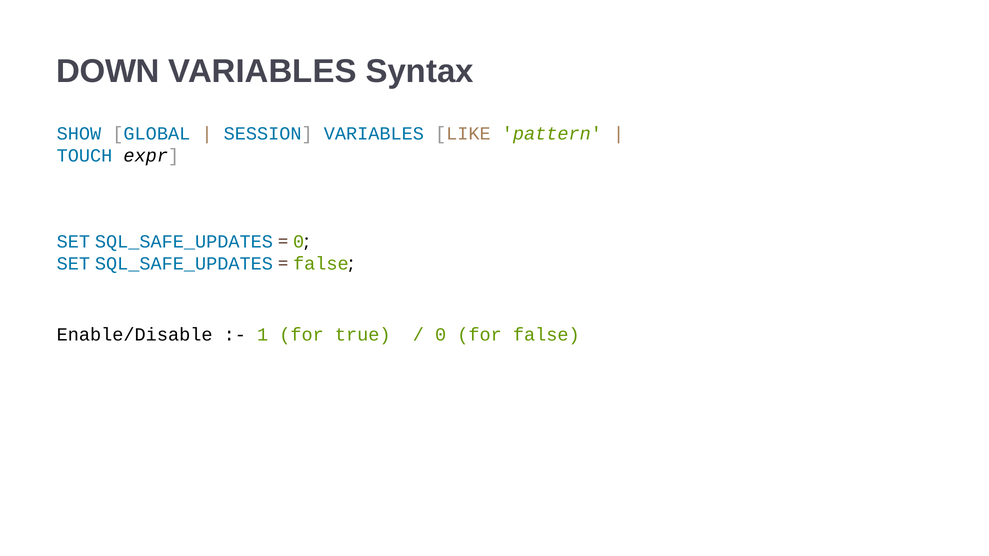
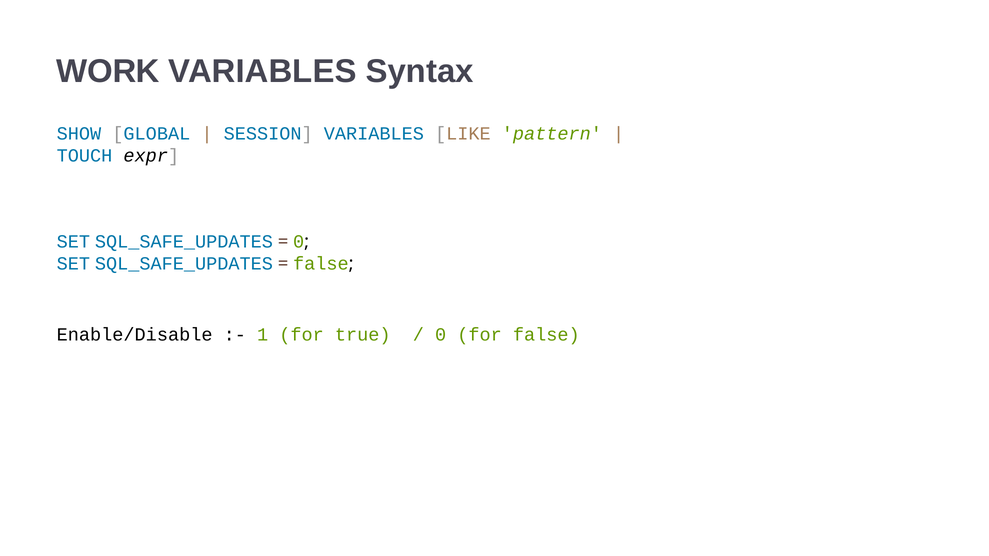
DOWN: DOWN -> WORK (108, 72)
